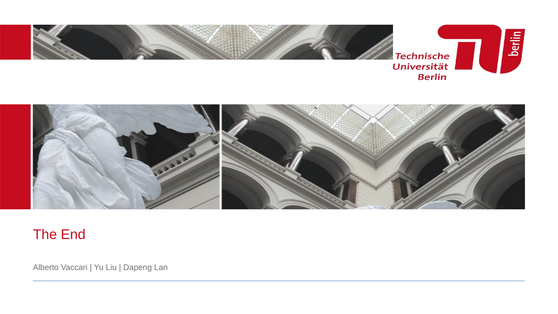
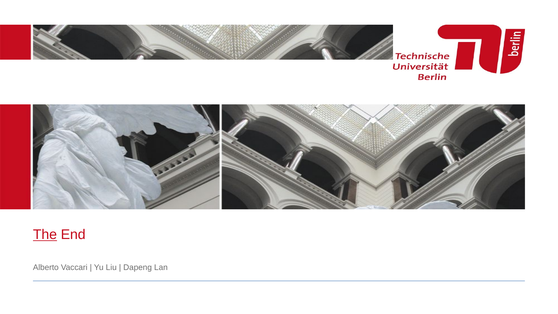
The underline: none -> present (45, 235)
